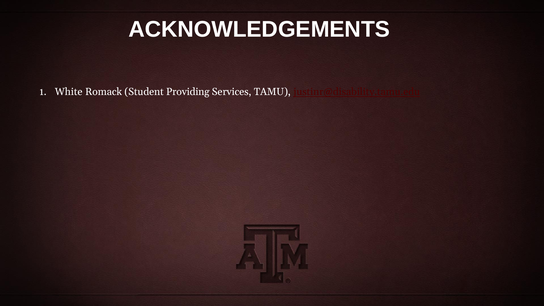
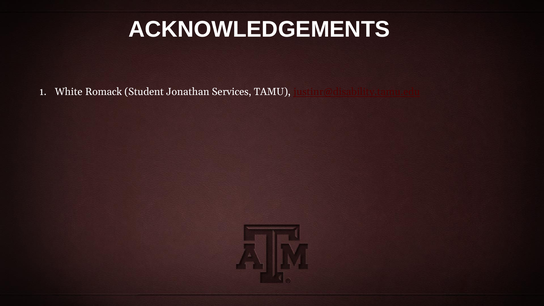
Providing: Providing -> Jonathan (188, 92)
